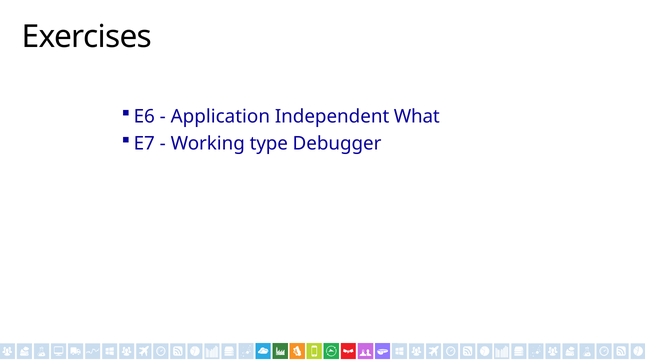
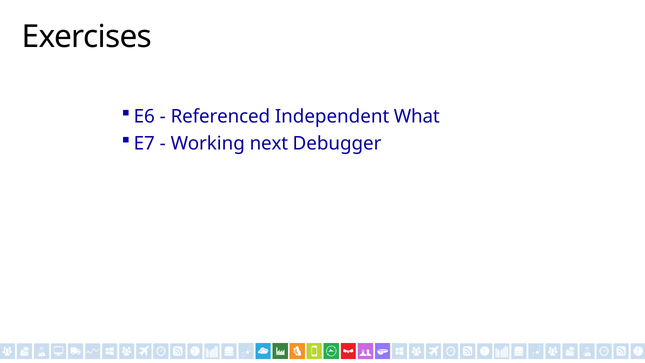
Application: Application -> Referenced (220, 116)
type: type -> next (269, 143)
